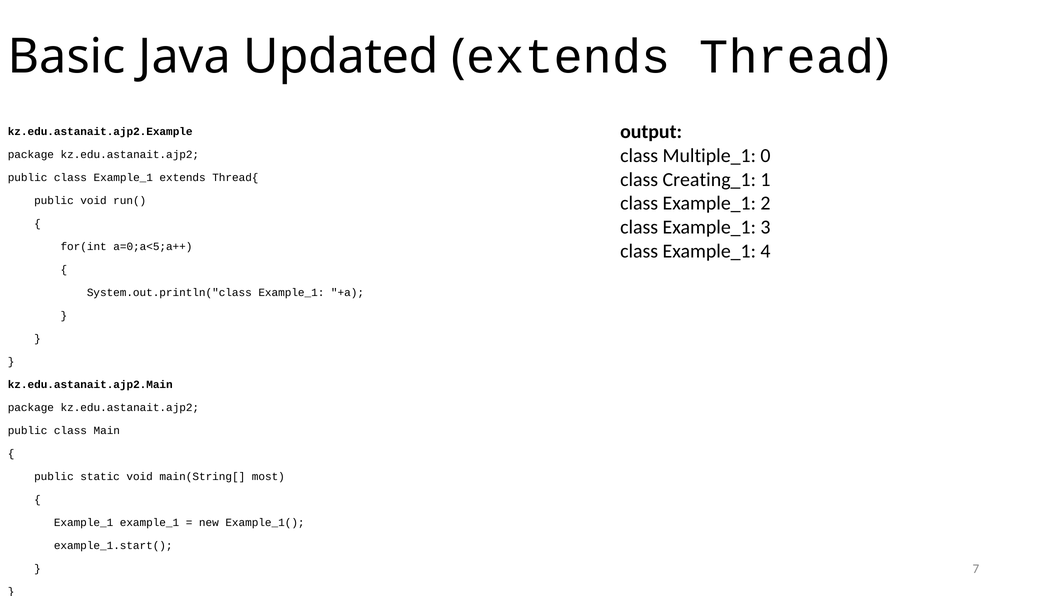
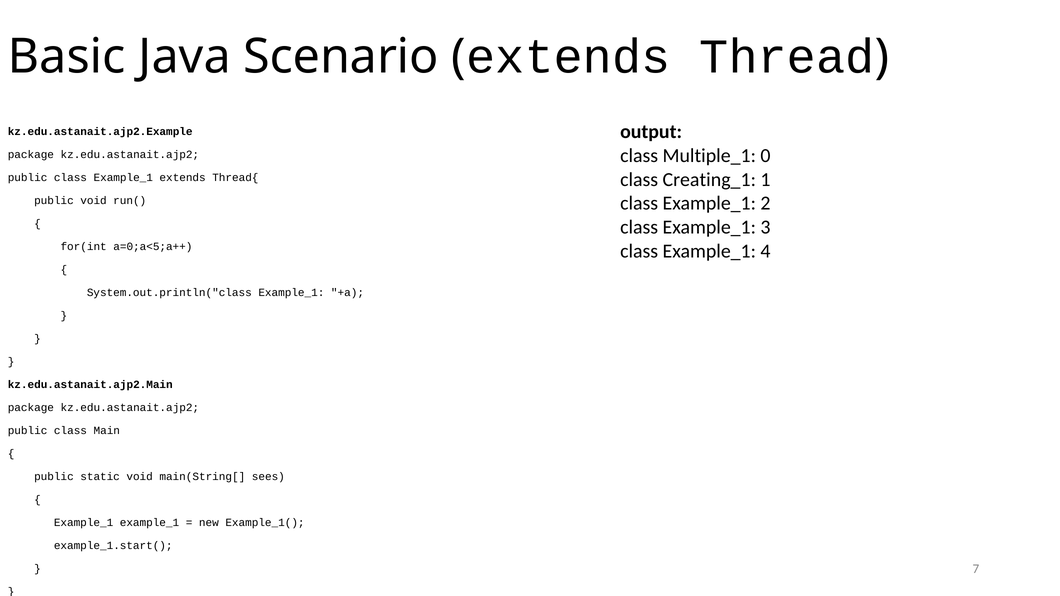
Updated: Updated -> Scenario (341, 57)
most: most -> sees (268, 477)
